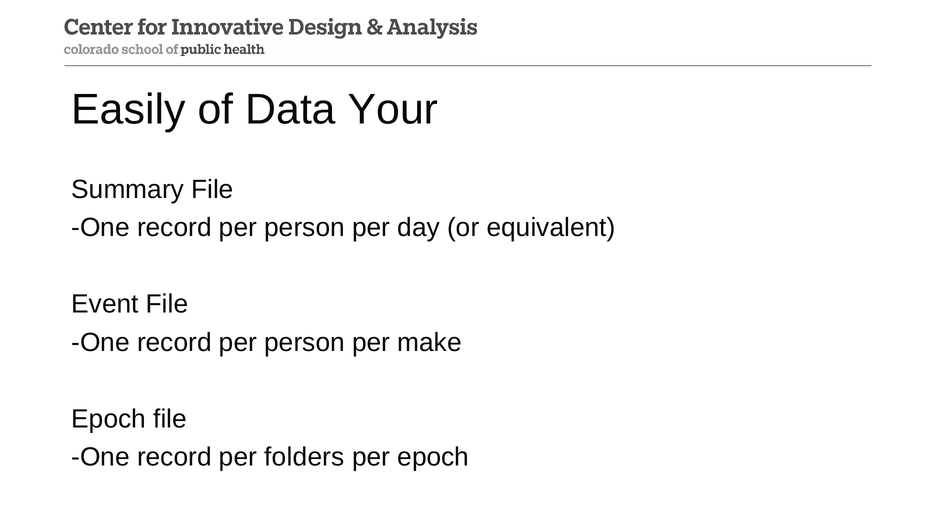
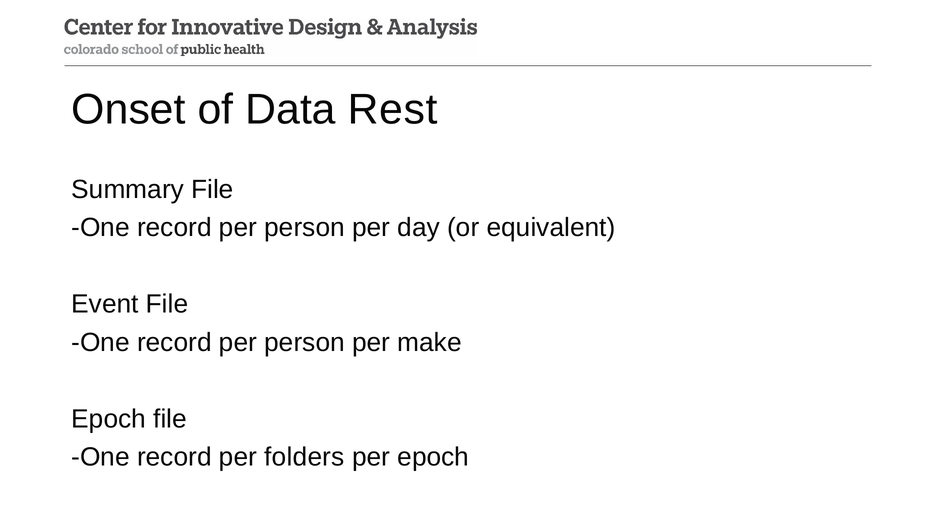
Easily: Easily -> Onset (129, 109)
Your: Your -> Rest (393, 109)
